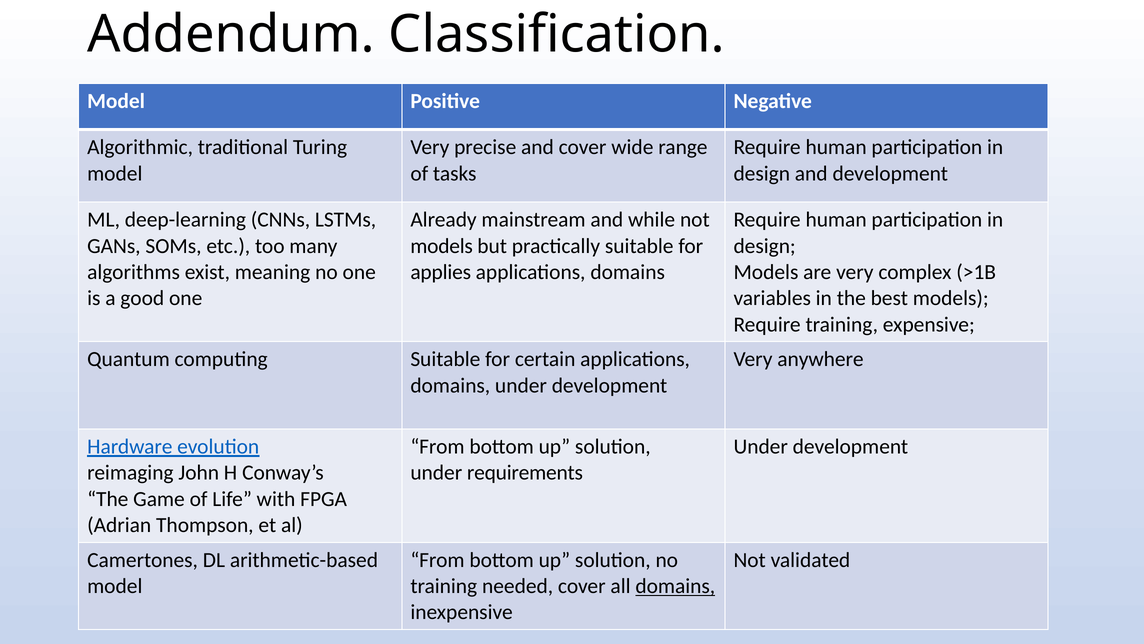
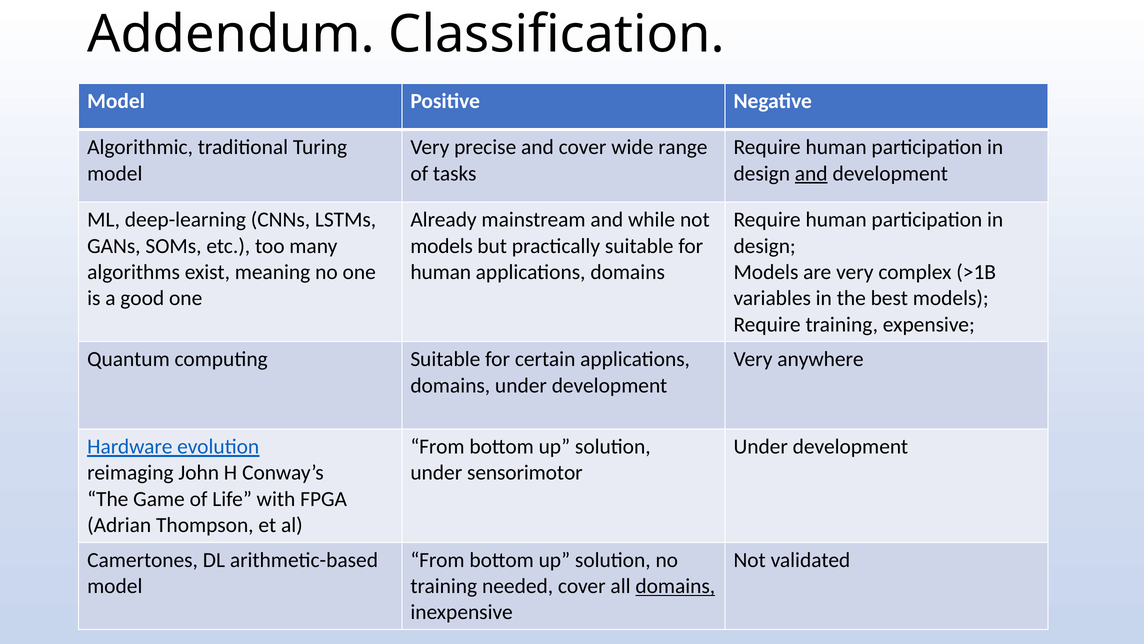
and underline: none -> present (811, 173)
applies: applies -> human (441, 272)
requirements: requirements -> sensorimotor (525, 472)
